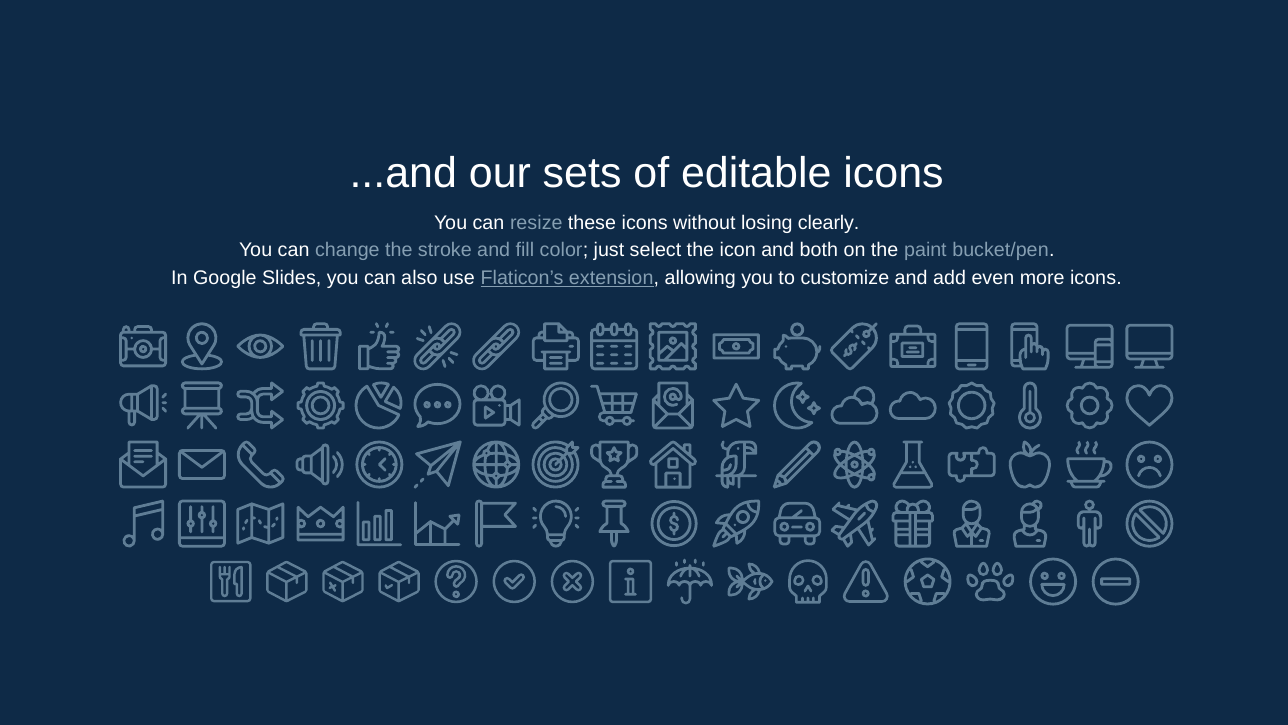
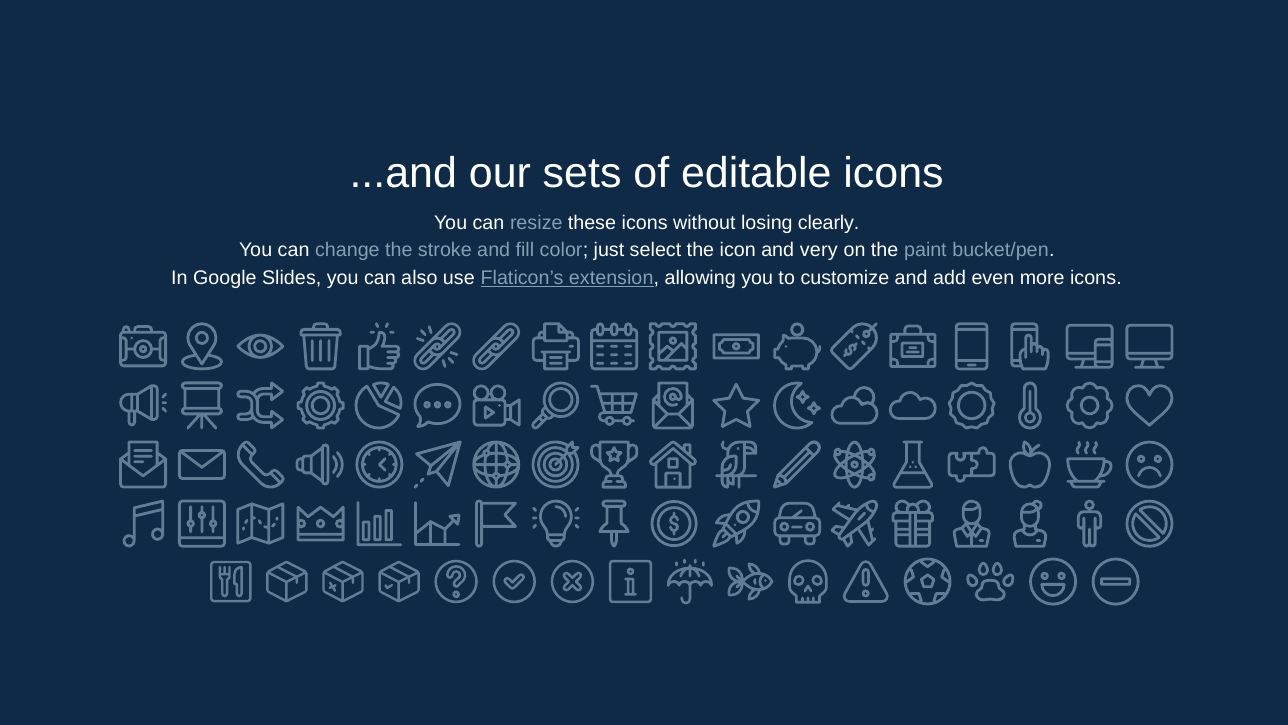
both: both -> very (819, 250)
